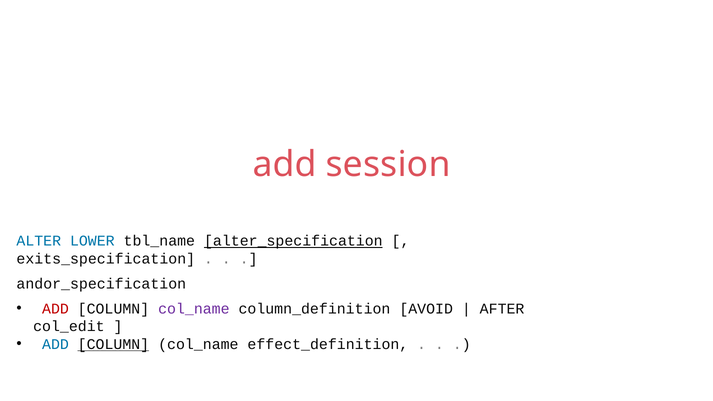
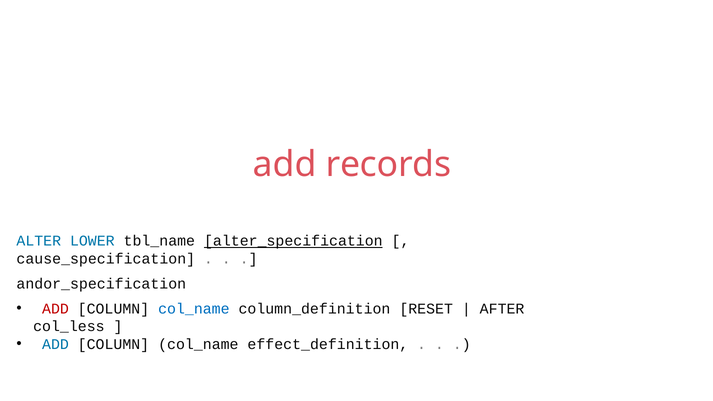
session: session -> records (388, 165)
exits_specification: exits_specification -> cause_specification (106, 259)
col_name colour: purple -> blue (194, 309)
AVOID: AVOID -> RESET (426, 309)
col_edit: col_edit -> col_less (69, 327)
COLUMN underline: present -> none (113, 344)
